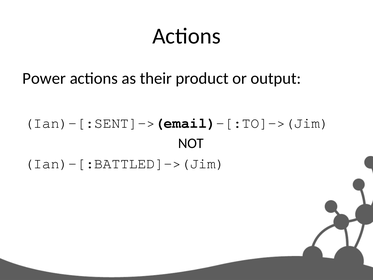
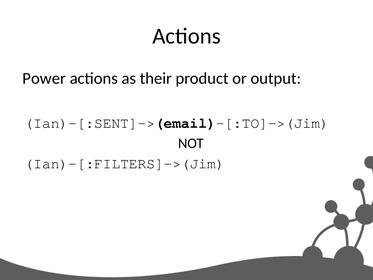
Ian)-[:BATTLED]->(Jim: Ian)-[:BATTLED]->(Jim -> Ian)-[:FILTERS]->(Jim (125, 164)
